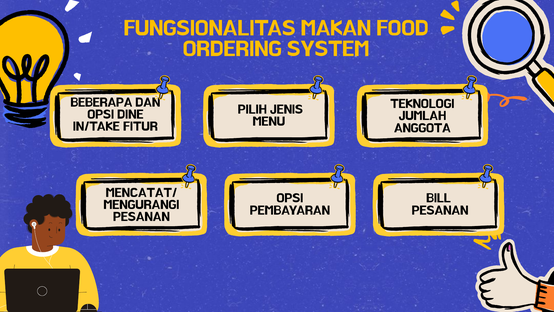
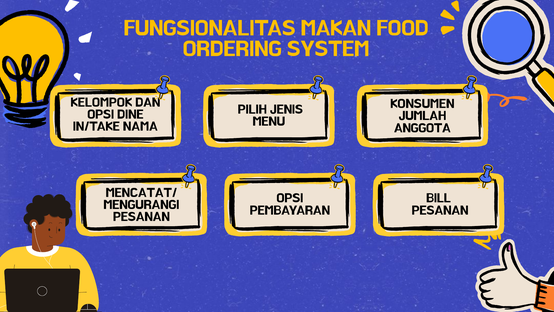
BEBERAPA: BEBERAPA -> KELOMPOK (101, 102)
TEKNOLOGI: TEKNOLOGI -> KONSUMEN (422, 103)
FITUR: FITUR -> NAMA (140, 126)
